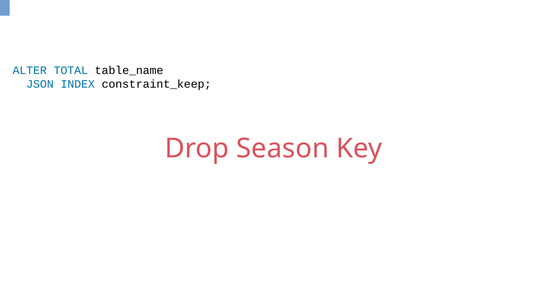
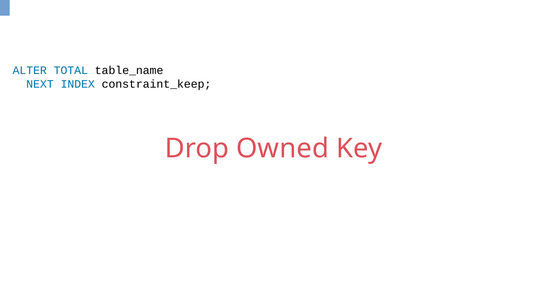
JSON: JSON -> NEXT (40, 84)
Season: Season -> Owned (282, 148)
